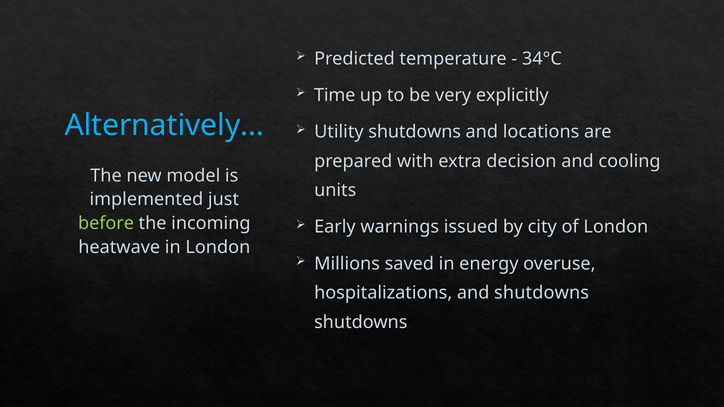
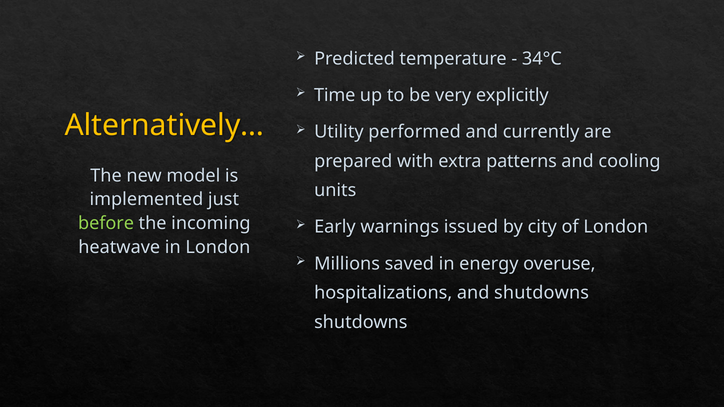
Alternatively… colour: light blue -> yellow (164, 125)
Utility shutdowns: shutdowns -> performed (415, 132)
locations: locations -> currently (541, 132)
decision: decision -> patterns (522, 161)
